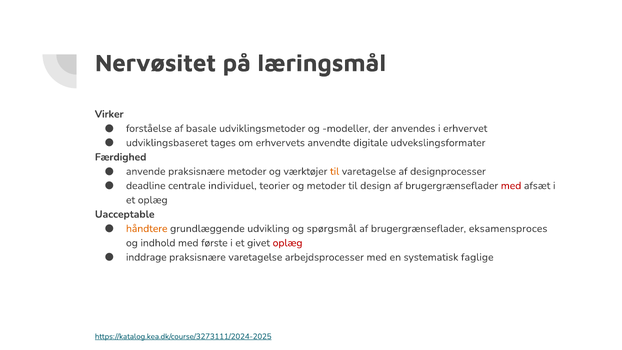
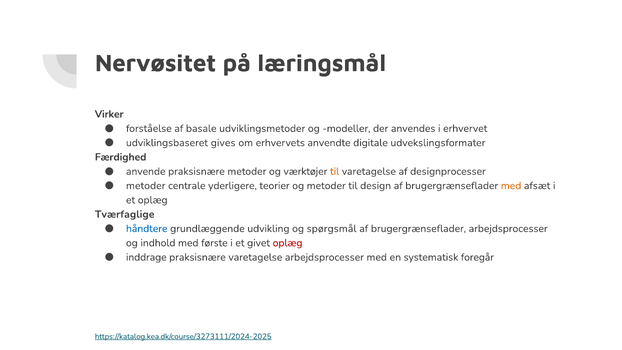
tages: tages -> gives (223, 143)
deadline: deadline -> metoder (146, 186)
individuel: individuel -> yderligere (233, 186)
med colour: red -> orange (511, 186)
Uacceptable: Uacceptable -> Tværfaglige (125, 214)
håndtere colour: orange -> blue (147, 229)
brugergrænseflader eksamensproces: eksamensproces -> arbejdsprocesser (508, 229)
faglige: faglige -> foregår (477, 257)
